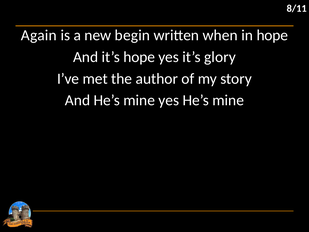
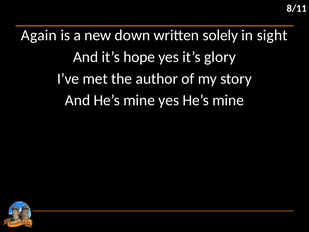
begin: begin -> down (132, 35)
when: when -> solely (220, 35)
in hope: hope -> sight (272, 35)
